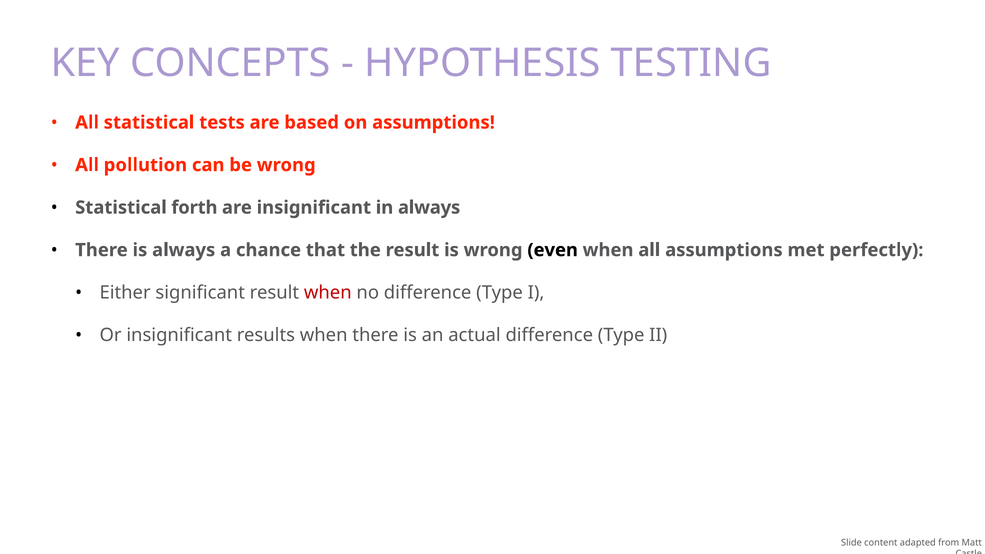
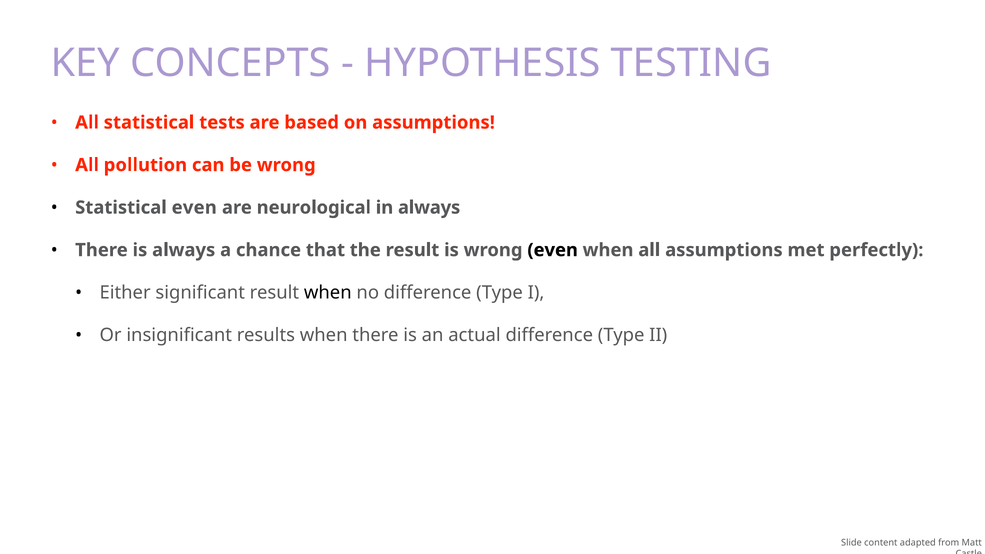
Statistical forth: forth -> even (194, 208)
are insignificant: insignificant -> neurological (314, 208)
when colour: red -> black (328, 293)
